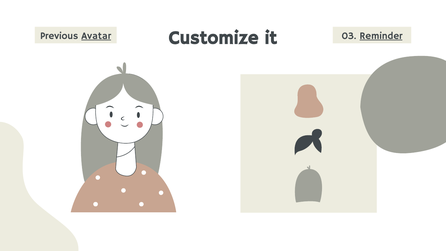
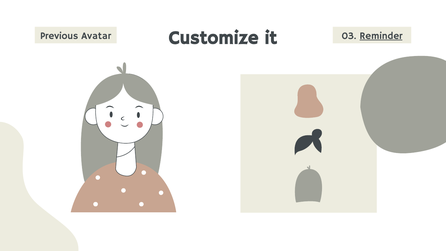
Avatar underline: present -> none (96, 36)
